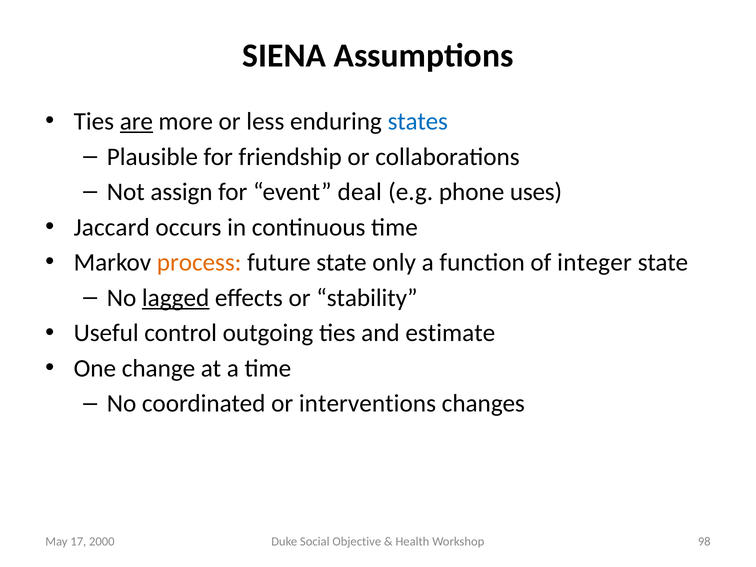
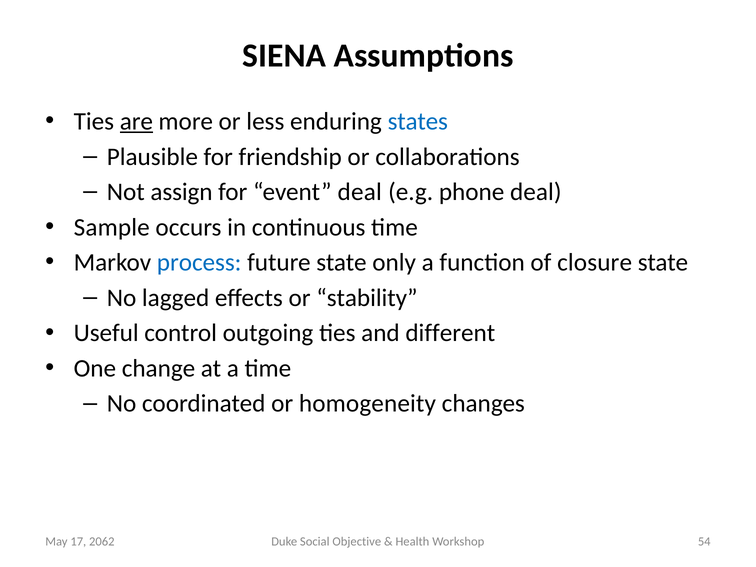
phone uses: uses -> deal (536, 192)
Jaccard: Jaccard -> Sample (112, 227)
process colour: orange -> blue (199, 263)
integer: integer -> closure (595, 263)
lagged underline: present -> none (176, 298)
estimate: estimate -> different (450, 333)
interventions: interventions -> homogeneity (367, 404)
98: 98 -> 54 (704, 541)
2000: 2000 -> 2062 (102, 541)
